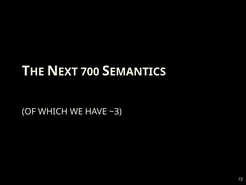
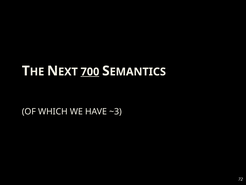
700 underline: none -> present (90, 72)
